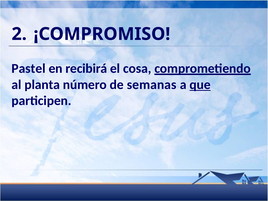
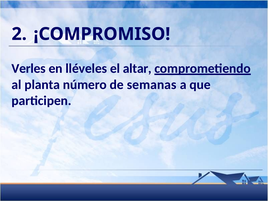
Pastel: Pastel -> Verles (29, 69)
recibirá: recibirá -> lléveles (86, 69)
cosa: cosa -> altar (137, 69)
que underline: present -> none (200, 85)
